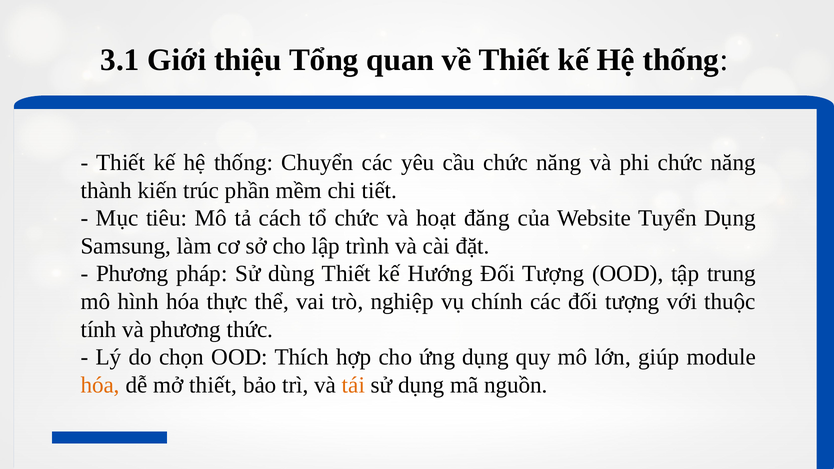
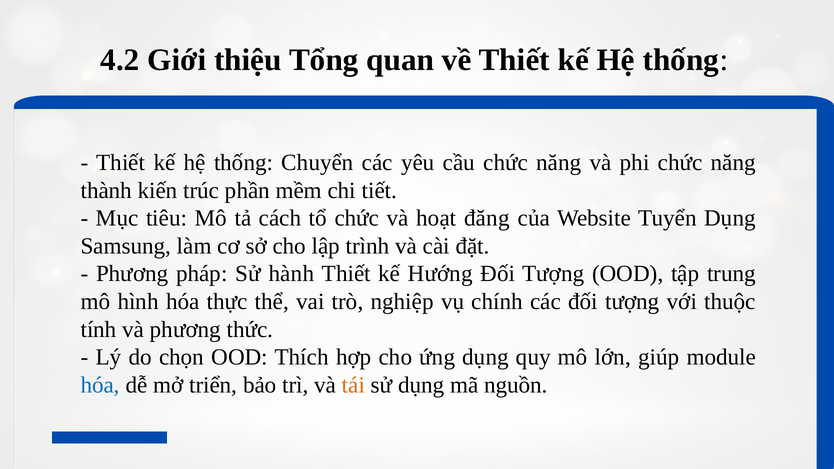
3.1: 3.1 -> 4.2 (120, 60)
dùng: dùng -> hành (291, 274)
hóa colour: orange -> blue (100, 385)
mở thiết: thiết -> triển (213, 385)
